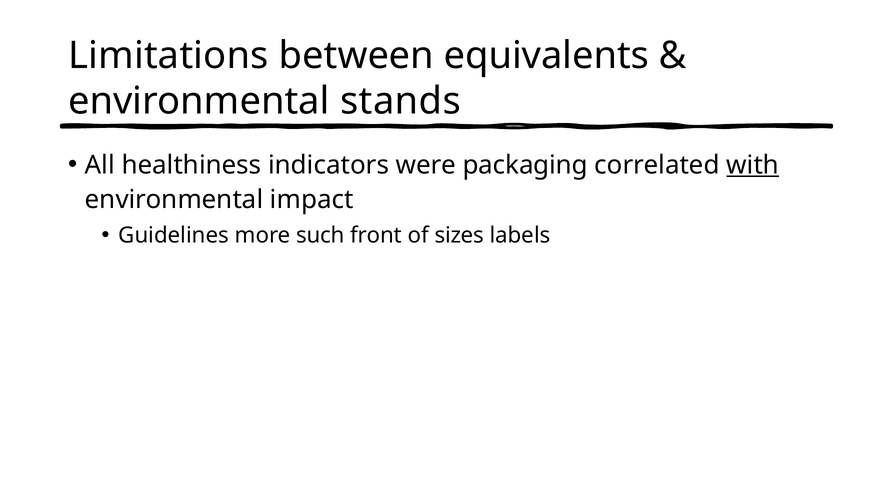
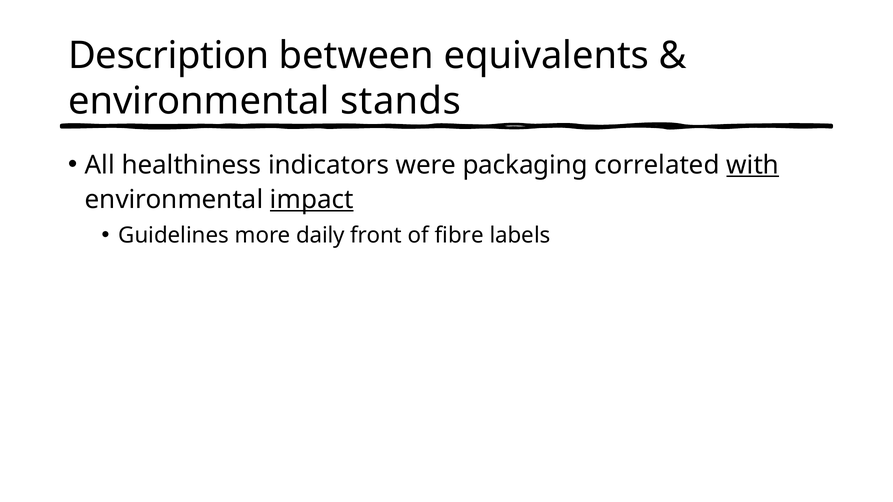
Limitations: Limitations -> Description (169, 56)
impact underline: none -> present (312, 200)
such: such -> daily (320, 236)
sizes: sizes -> fibre (459, 236)
